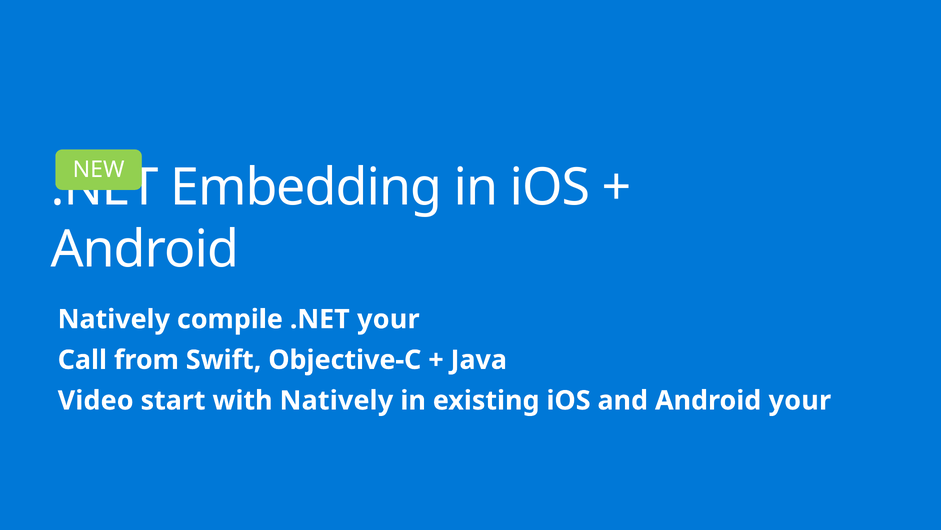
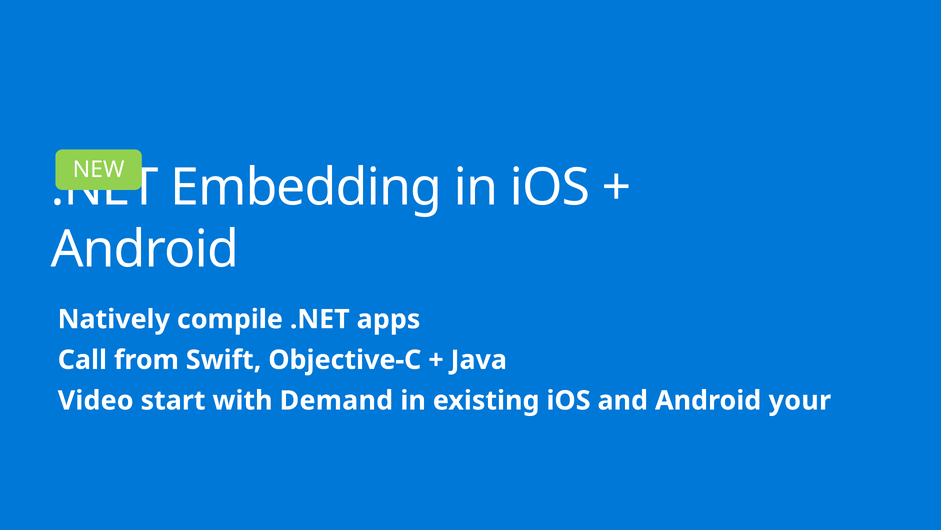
.NET your: your -> apps (389, 319)
with Natively: Natively -> Demand (336, 400)
